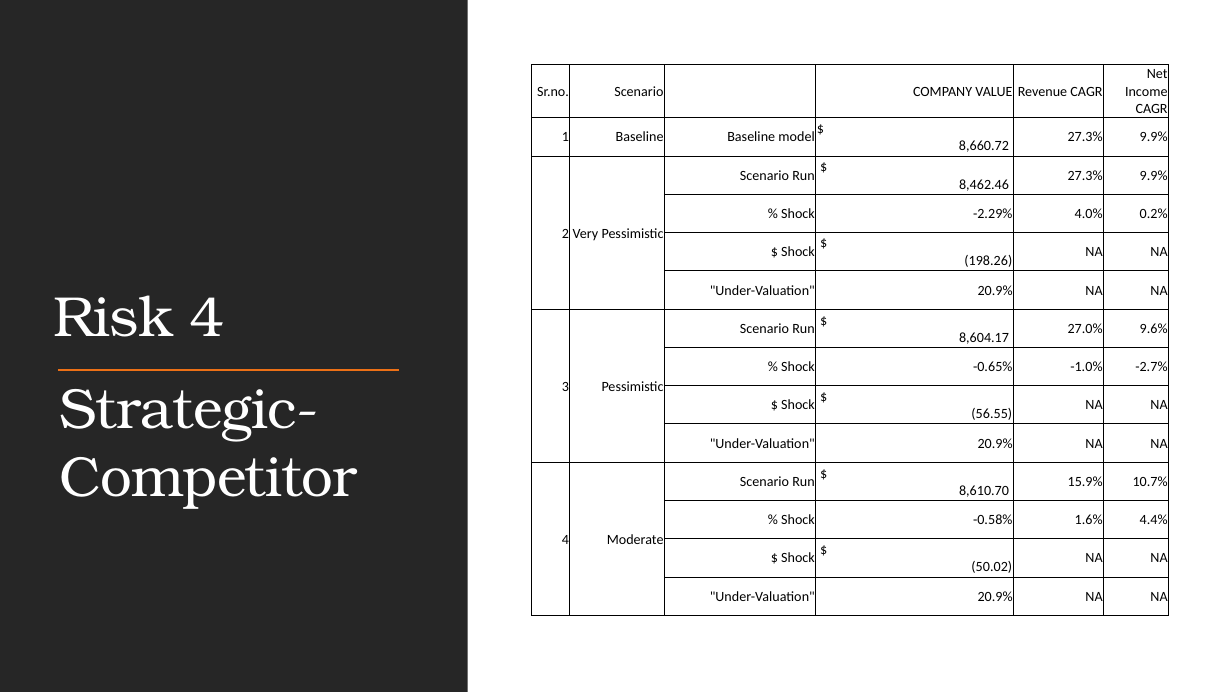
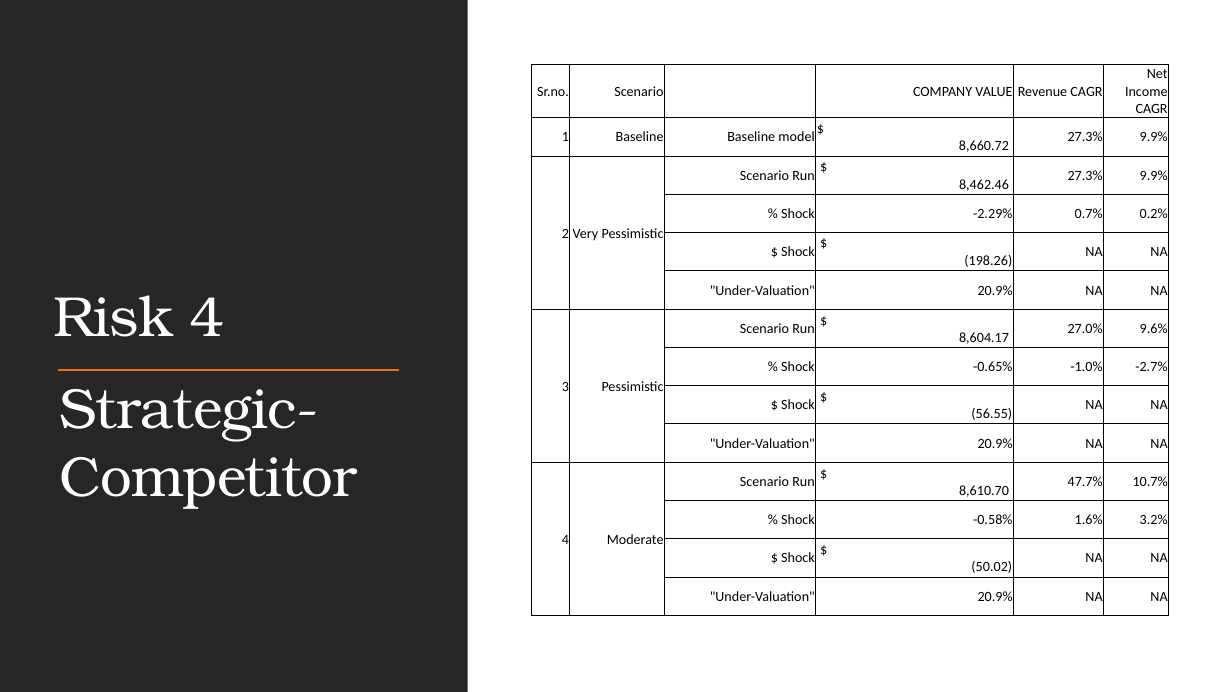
4.0%: 4.0% -> 0.7% (1089, 214)
15.9%: 15.9% -> 47.7% (1085, 482)
4.4%: 4.4% -> 3.2% (1154, 520)
